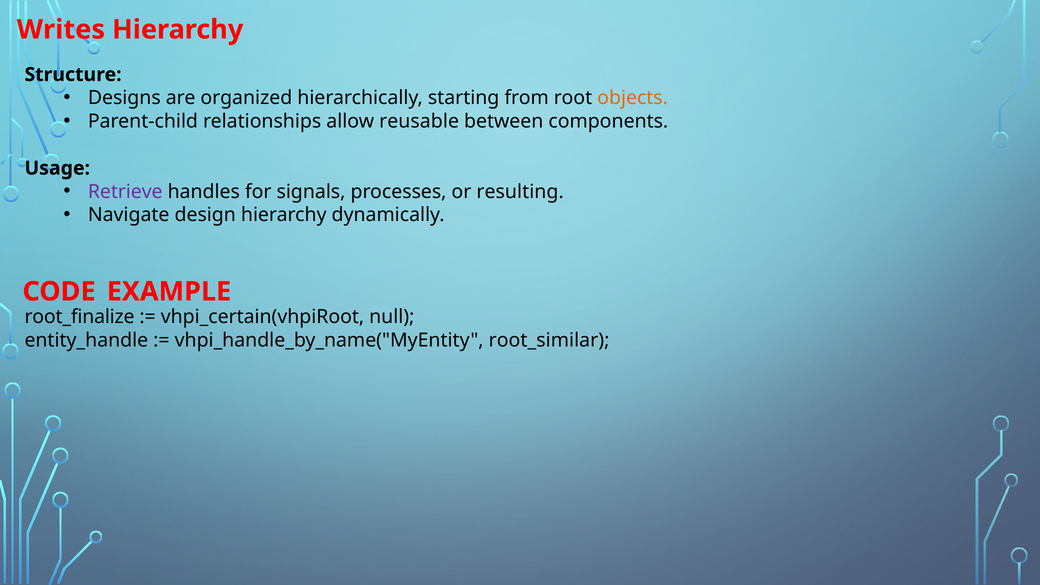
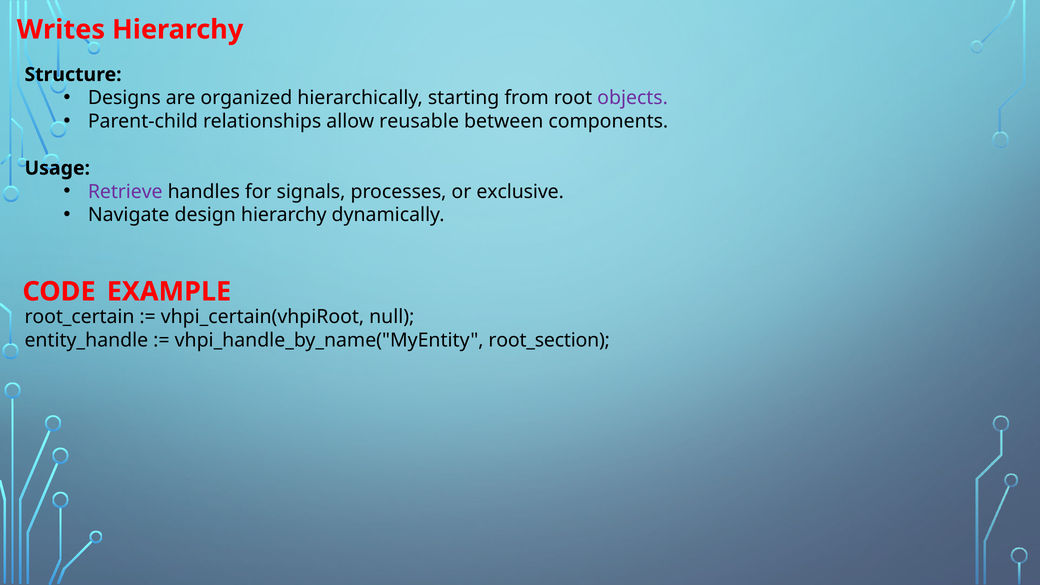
objects colour: orange -> purple (633, 98)
resulting: resulting -> exclusive (520, 192)
root_finalize: root_finalize -> root_certain (79, 317)
root_similar: root_similar -> root_section (549, 340)
